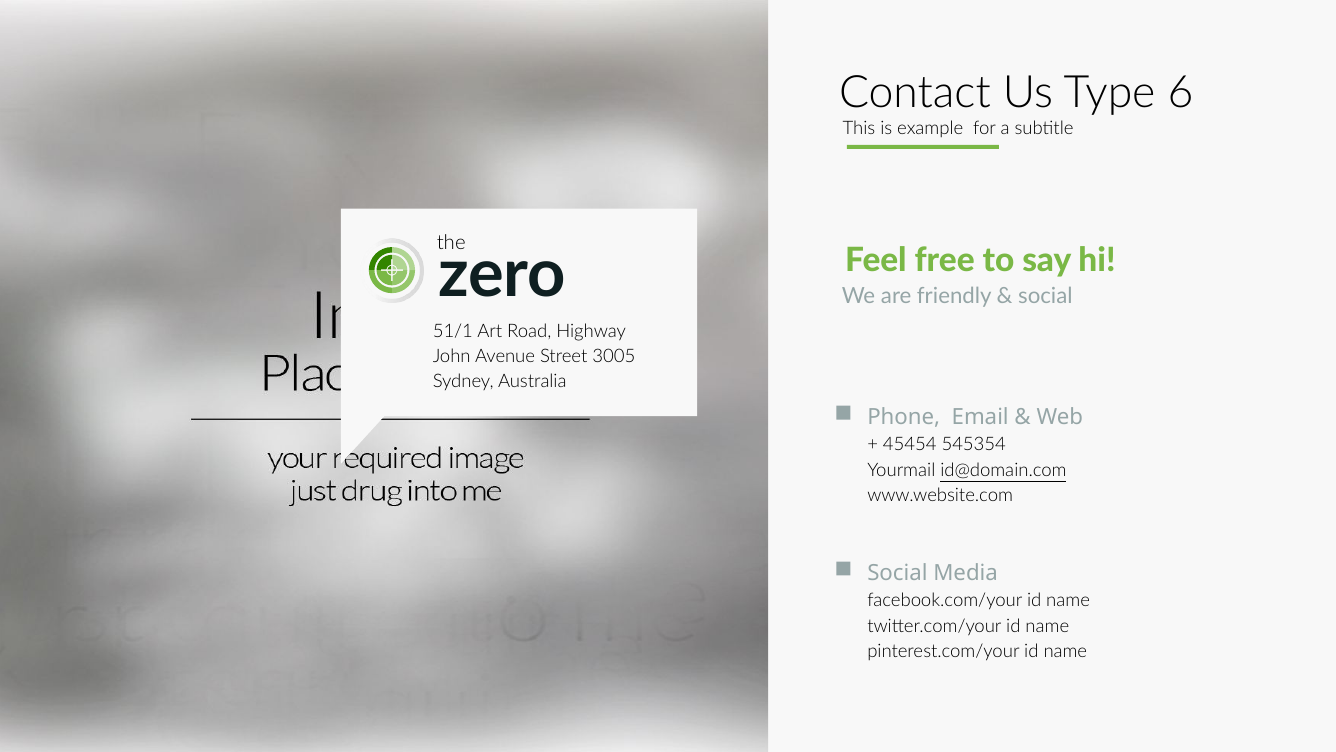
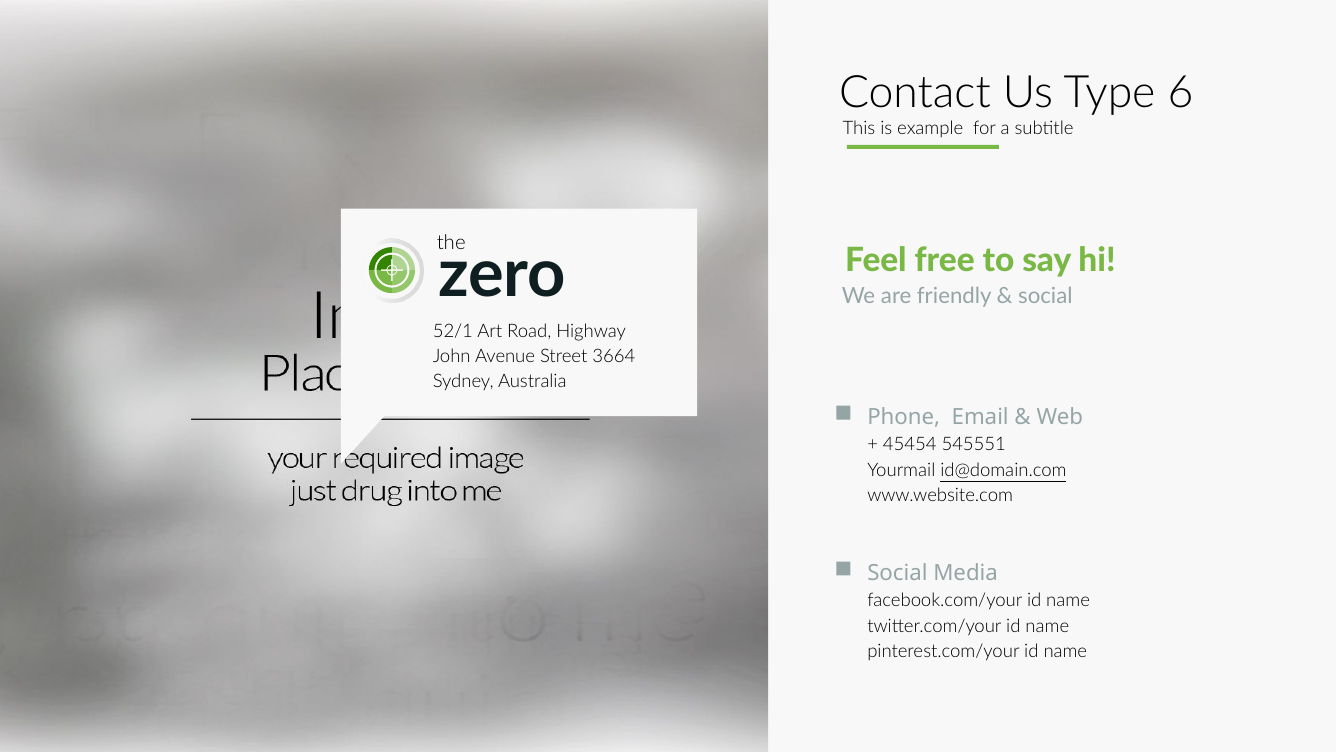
51/1: 51/1 -> 52/1 (453, 331)
3005: 3005 -> 3664 (614, 356)
545354: 545354 -> 545551 (974, 444)
